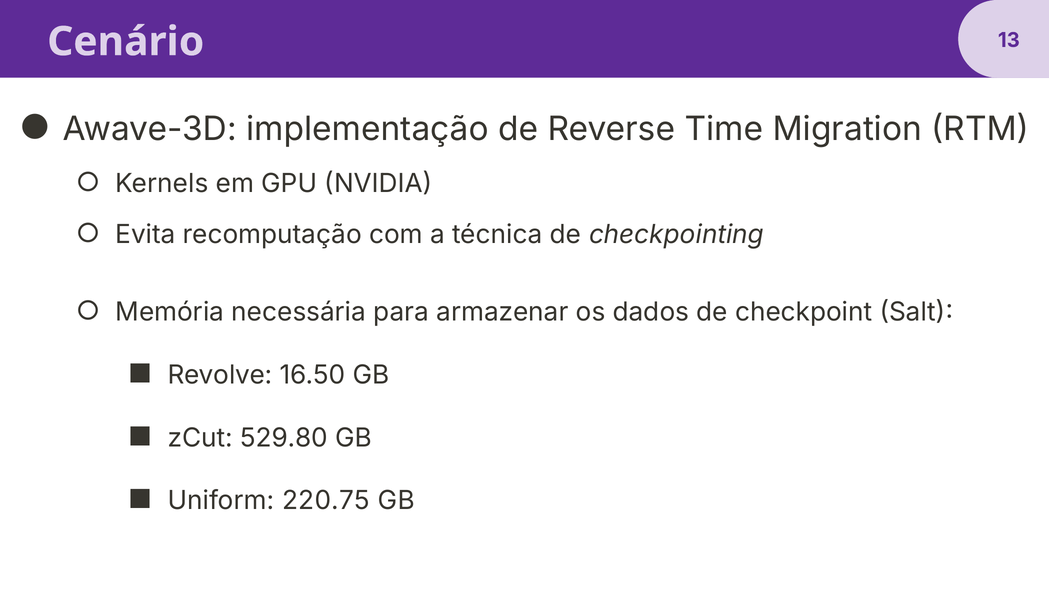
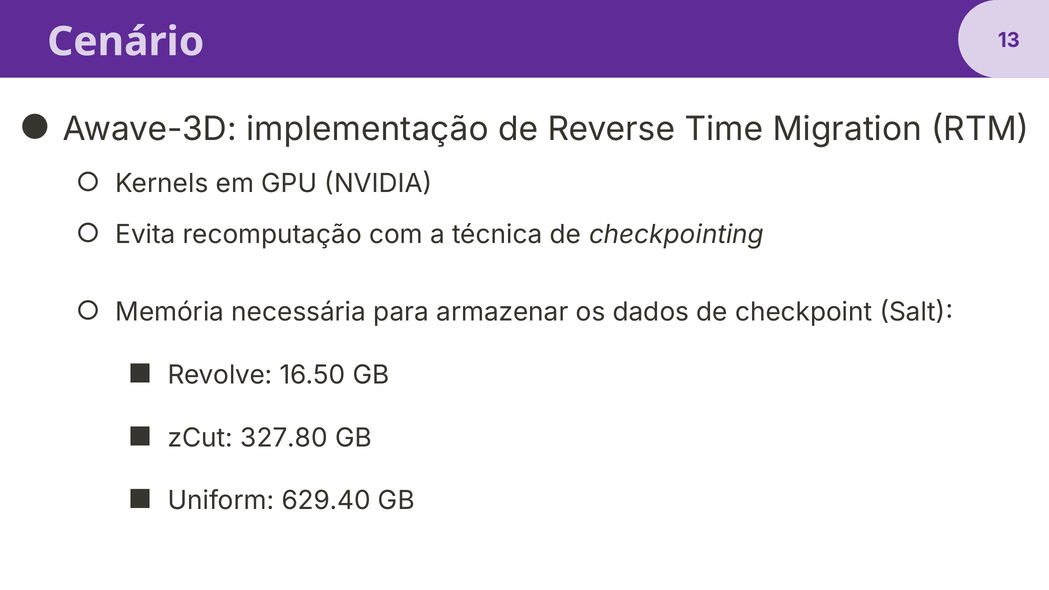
529.80: 529.80 -> 327.80 (284, 438)
220.75: 220.75 -> 629.40 (326, 501)
